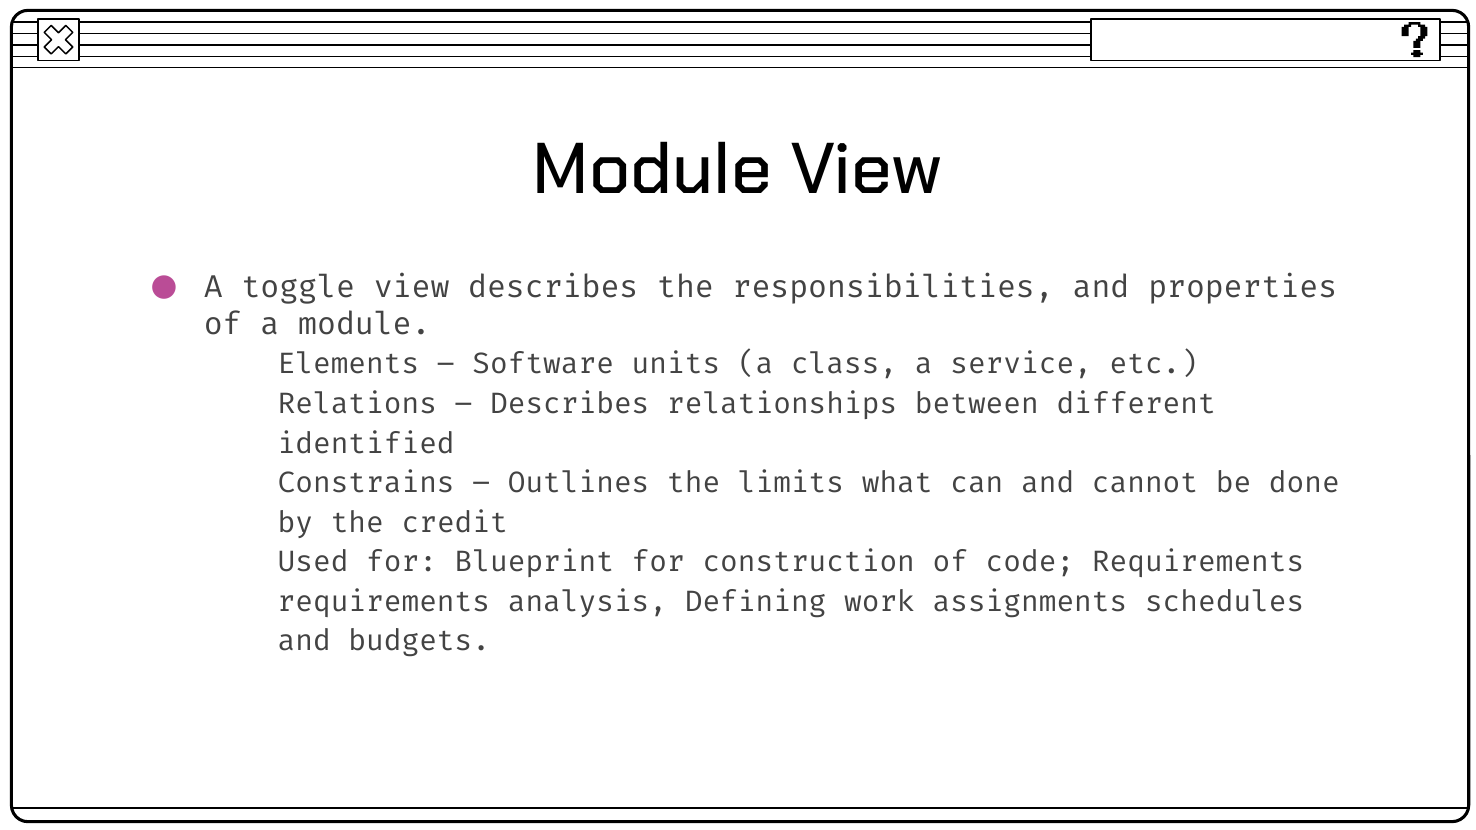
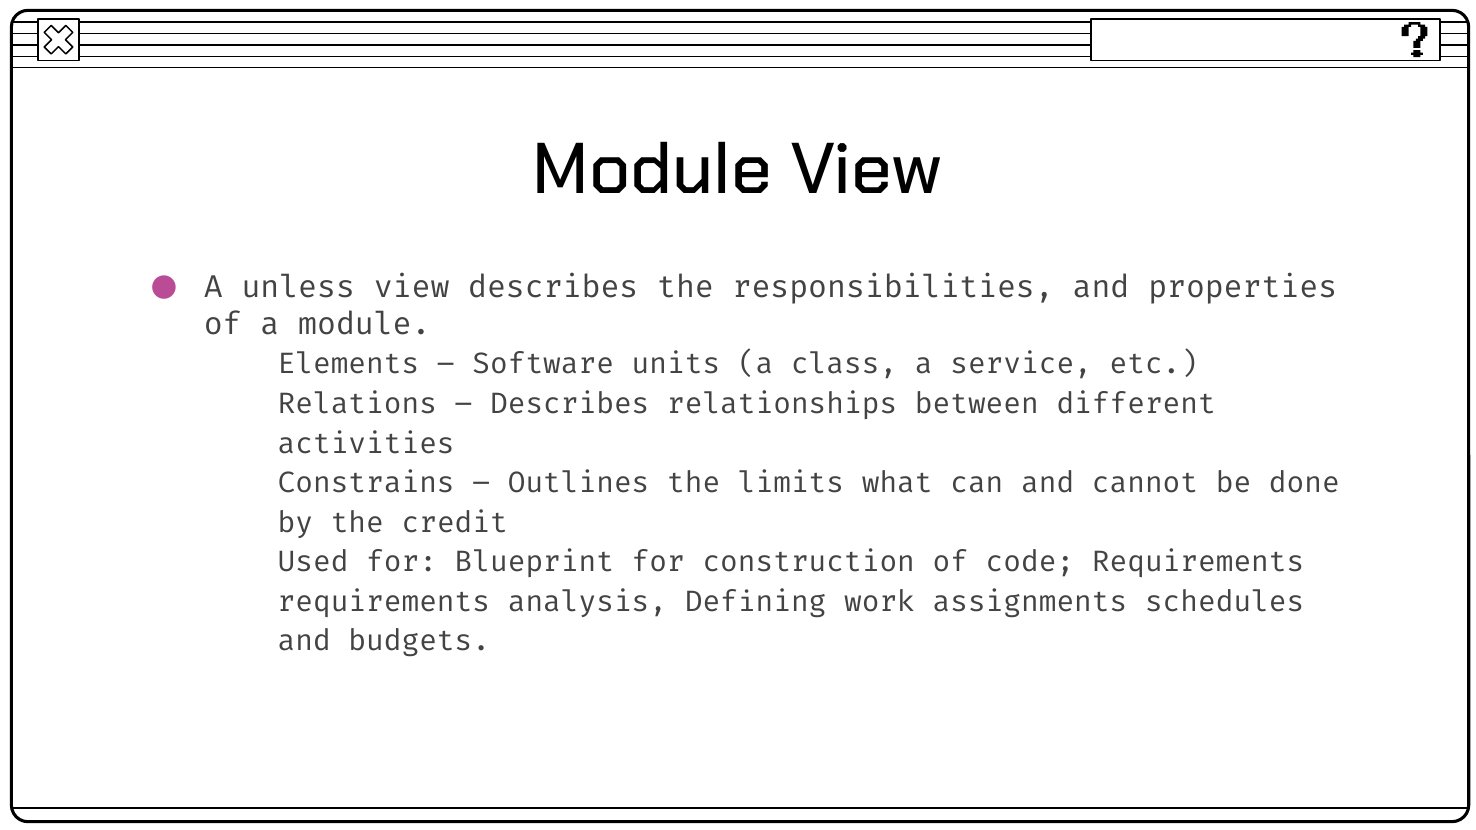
toggle: toggle -> unless (298, 287)
identified: identified -> activities (366, 444)
